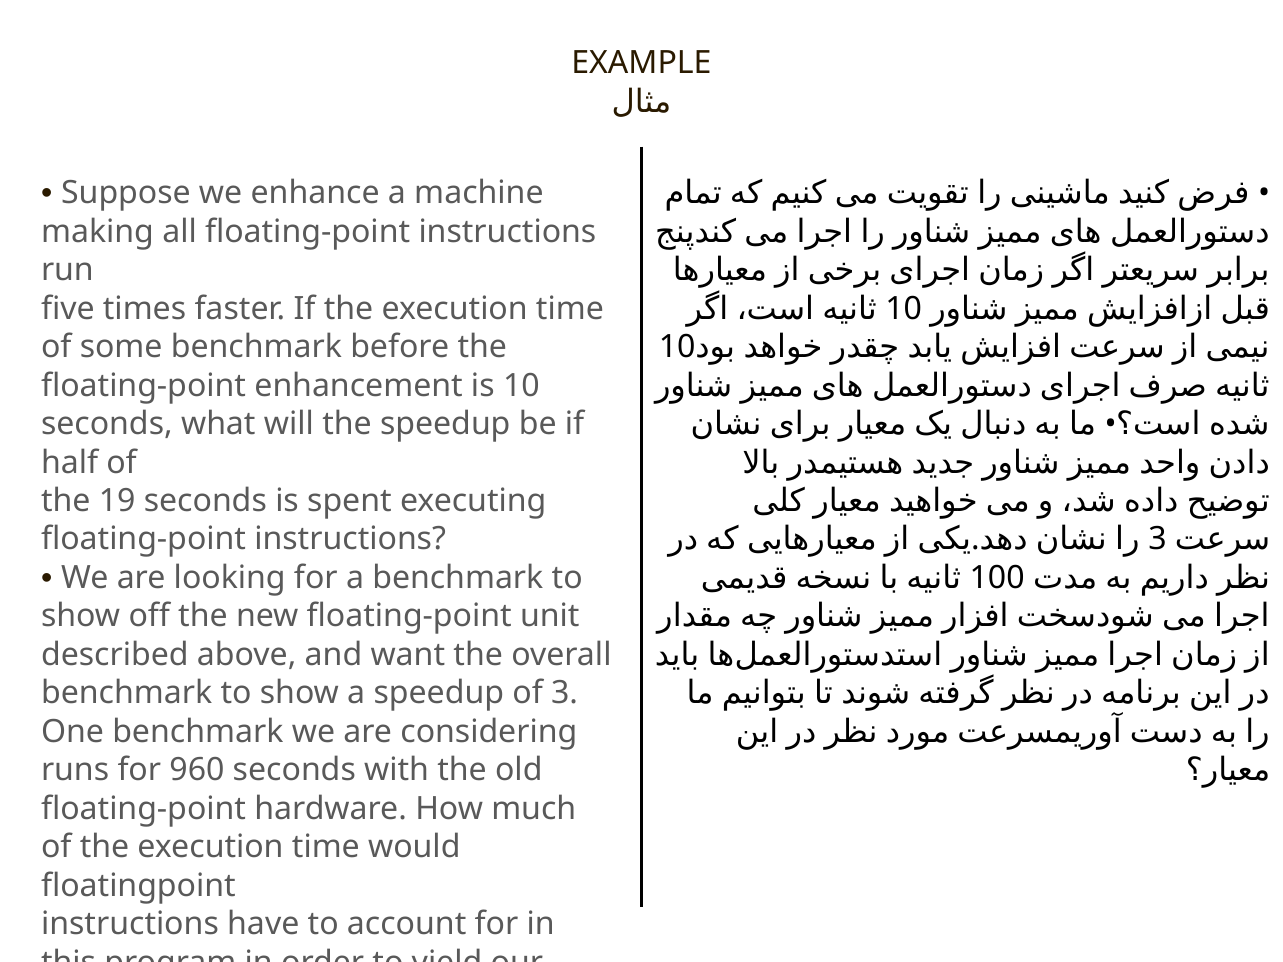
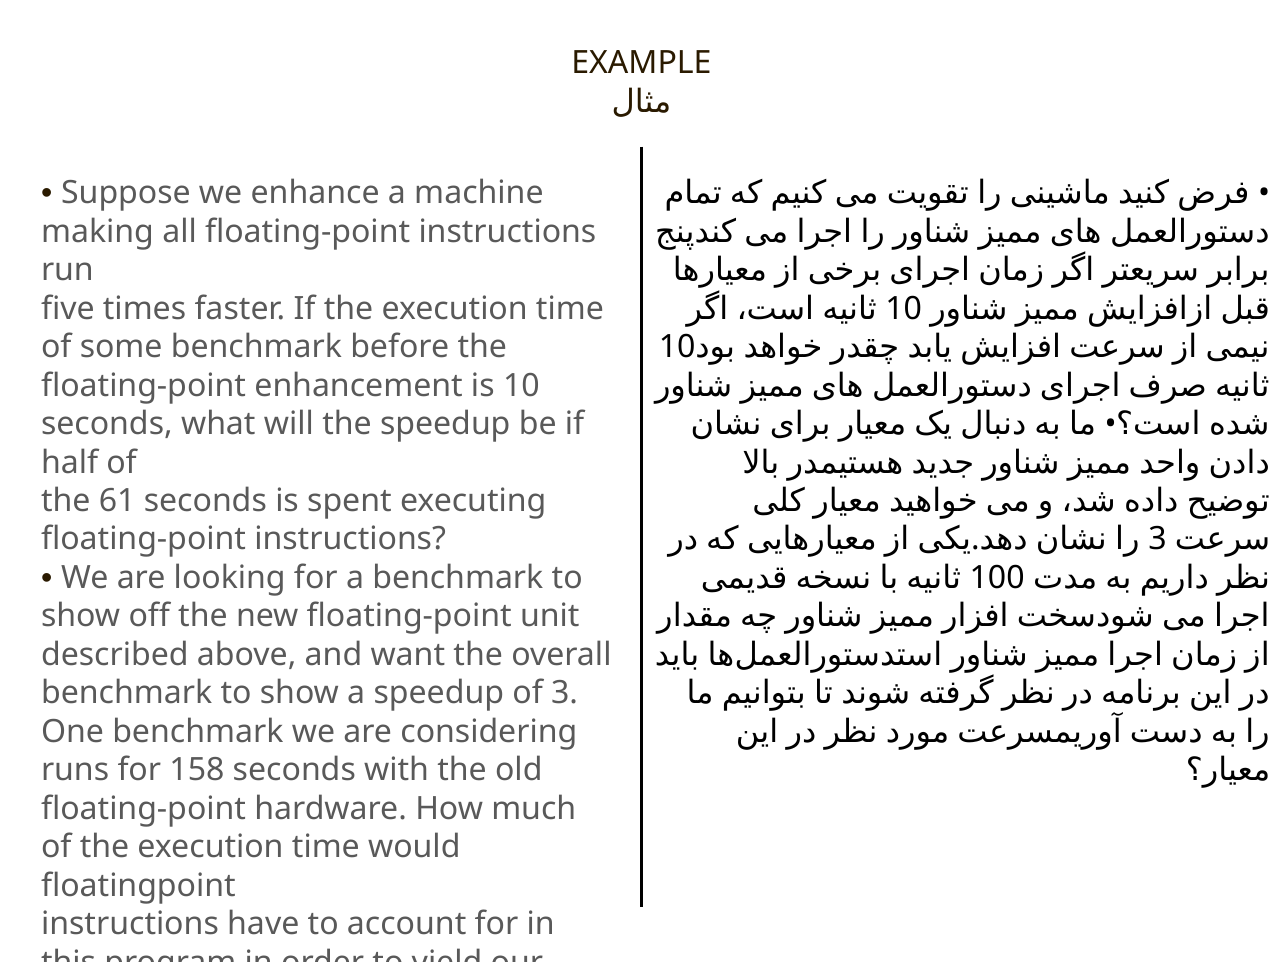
19: 19 -> 61 (117, 501)
960: 960 -> 158 (197, 770)
